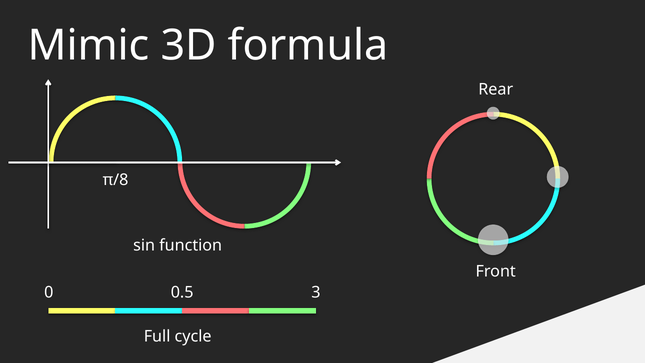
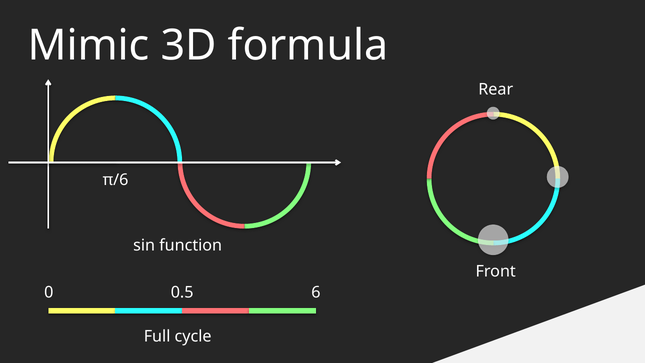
π/8: π/8 -> π/6 (116, 180)
3: 3 -> 6 (316, 292)
